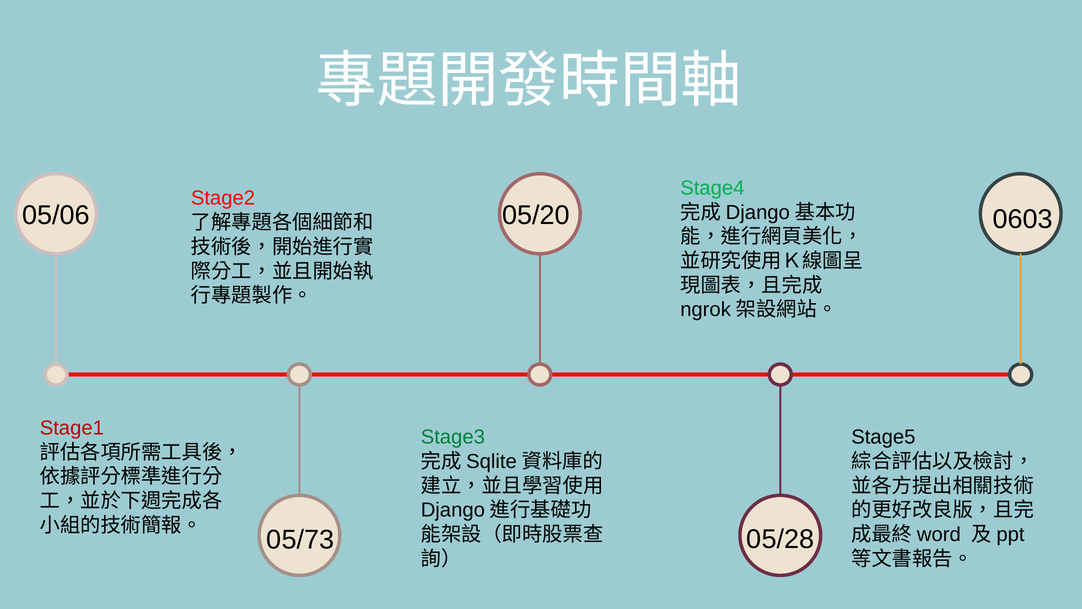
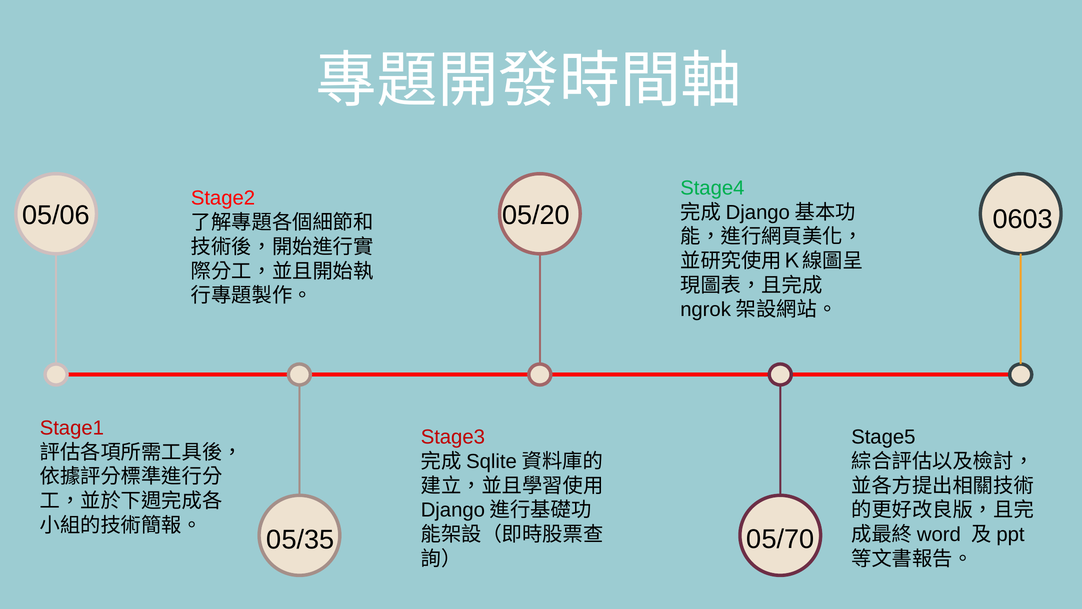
Stage3 colour: green -> red (453, 437)
05/28: 05/28 -> 05/70 (780, 539)
05/73: 05/73 -> 05/35 (300, 539)
